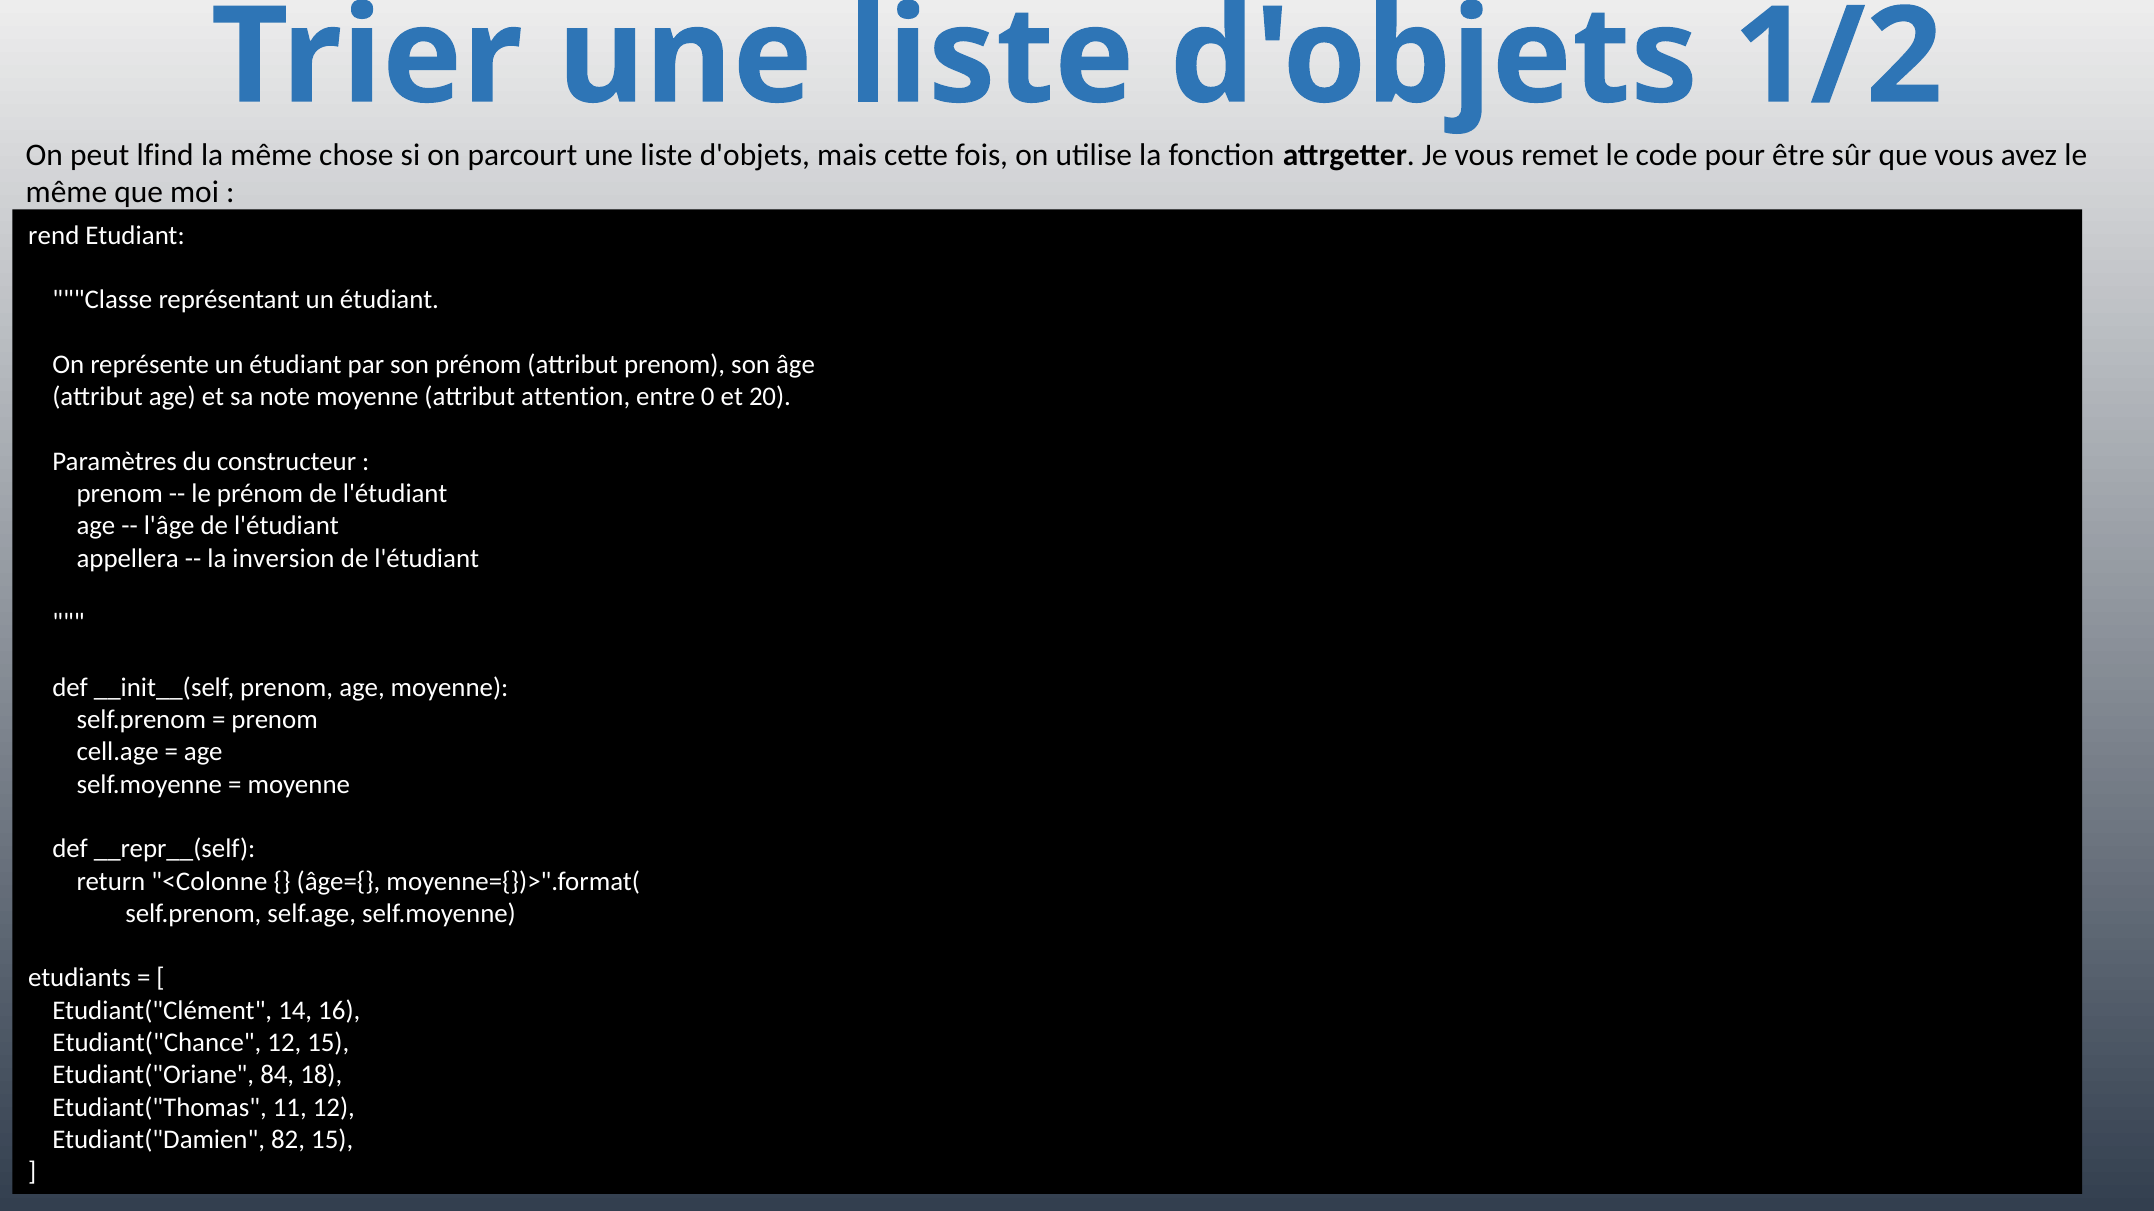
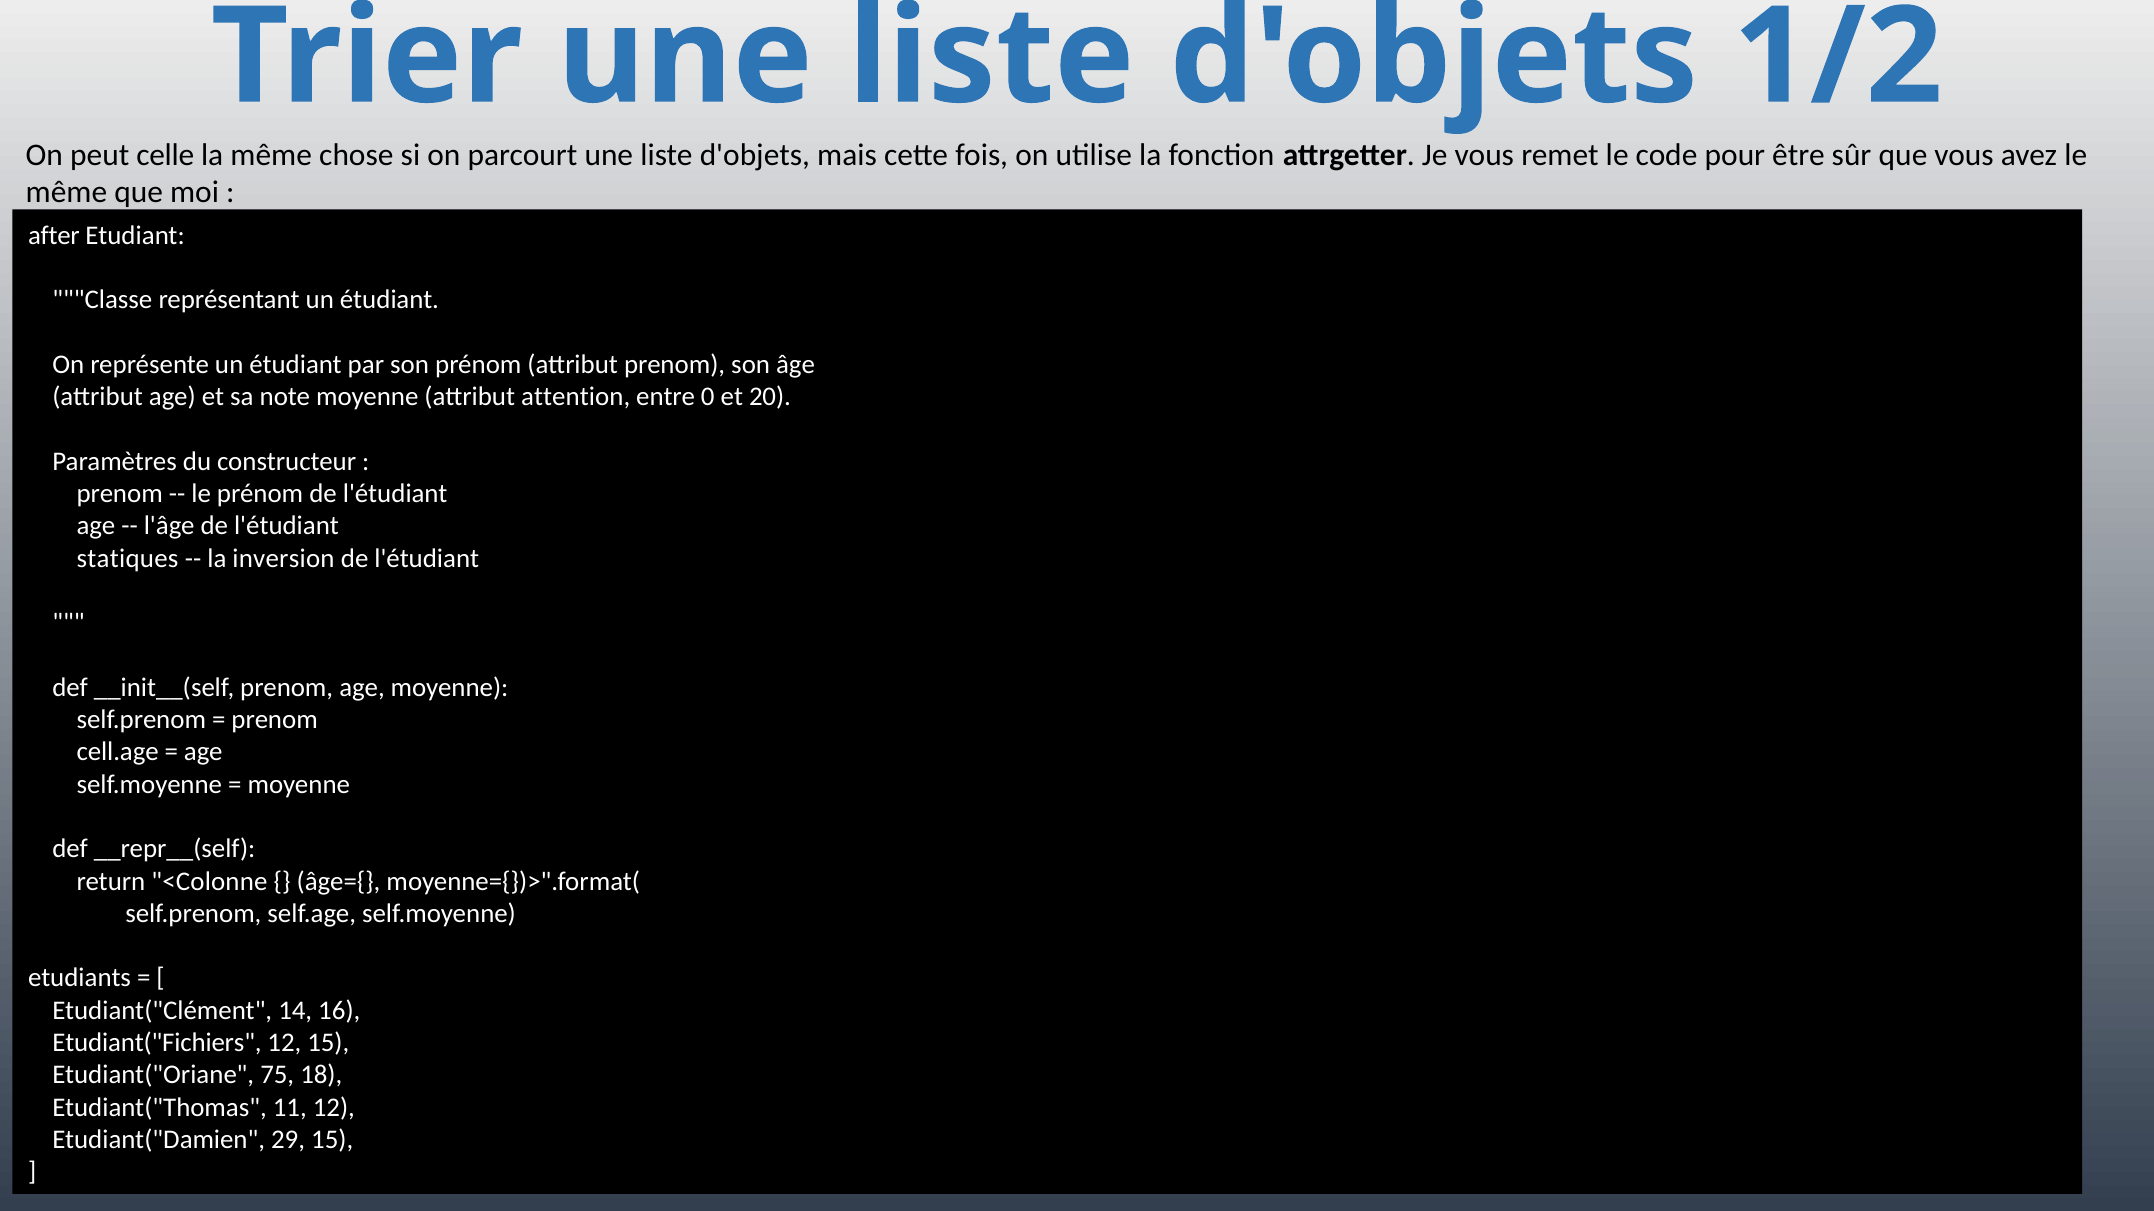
lfind: lfind -> celle (165, 155)
rend: rend -> after (54, 235)
appellera: appellera -> statiques (128, 559)
Etudiant("Chance: Etudiant("Chance -> Etudiant("Fichiers (157, 1043)
84: 84 -> 75 (277, 1075)
82: 82 -> 29 (288, 1140)
